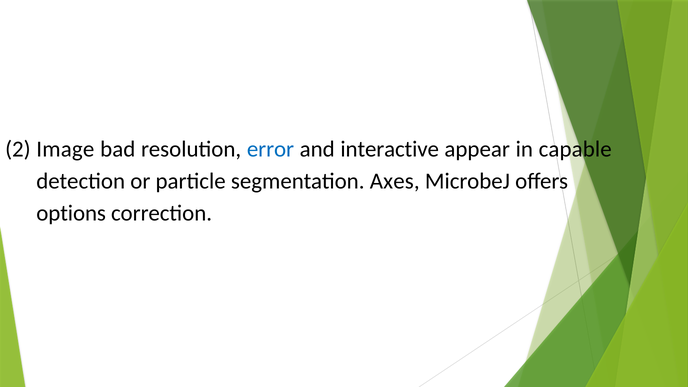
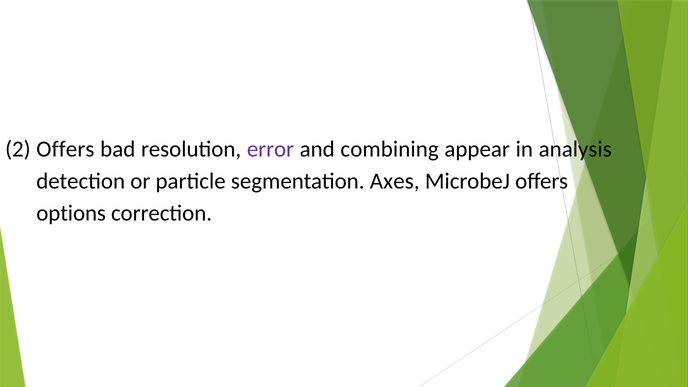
2 Image: Image -> Offers (65, 149)
error colour: blue -> purple (270, 149)
interactive: interactive -> combining (390, 149)
capable: capable -> analysis (575, 149)
